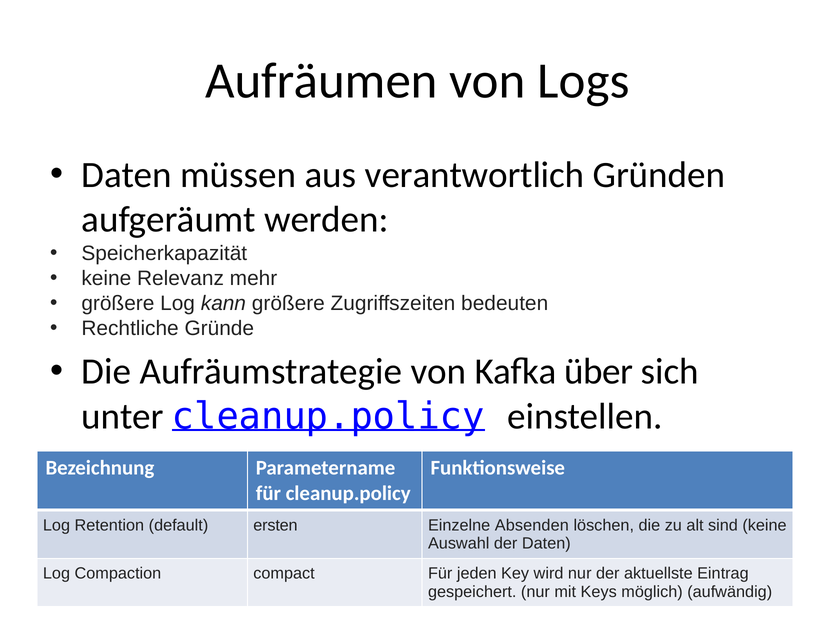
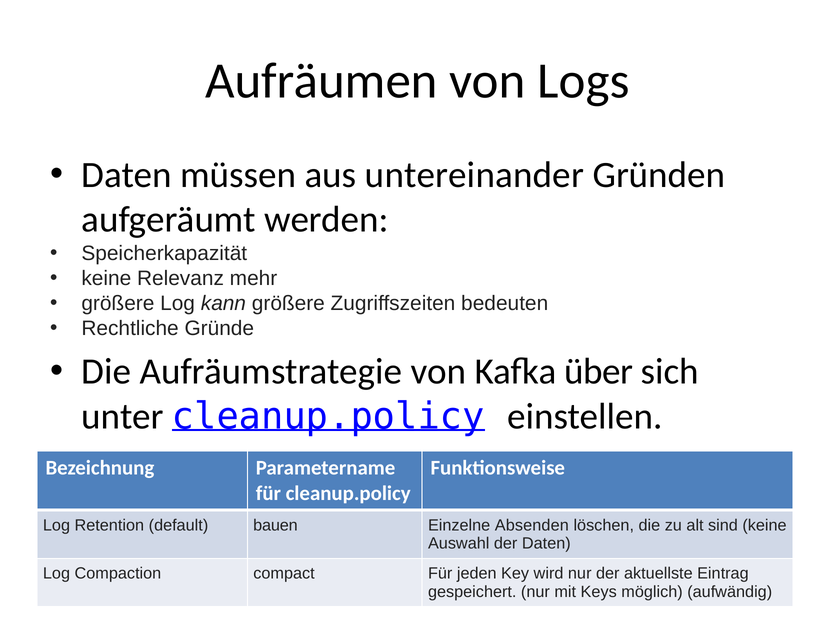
verantwortlich: verantwortlich -> untereinander (474, 175)
ersten: ersten -> bauen (275, 526)
